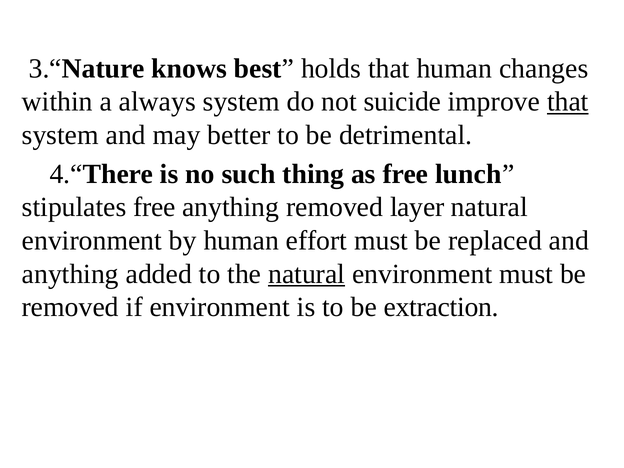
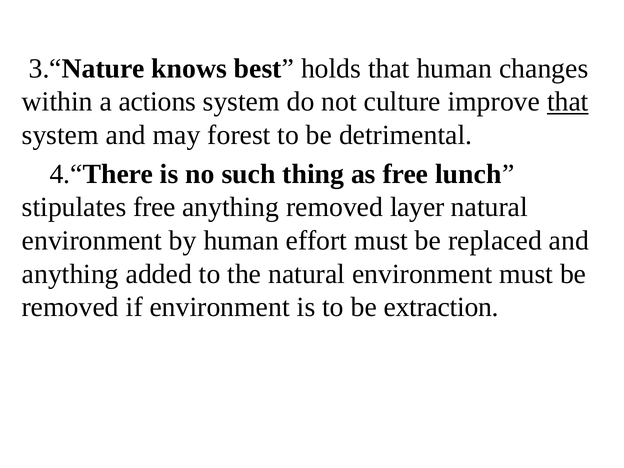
always: always -> actions (157, 102)
suicide: suicide -> culture (402, 102)
better: better -> forest (239, 135)
natural underline: present -> none (307, 274)
